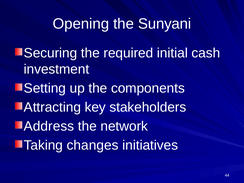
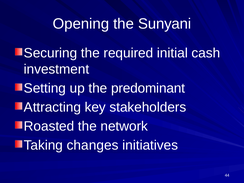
components: components -> predominant (148, 88)
Address: Address -> Roasted (49, 126)
